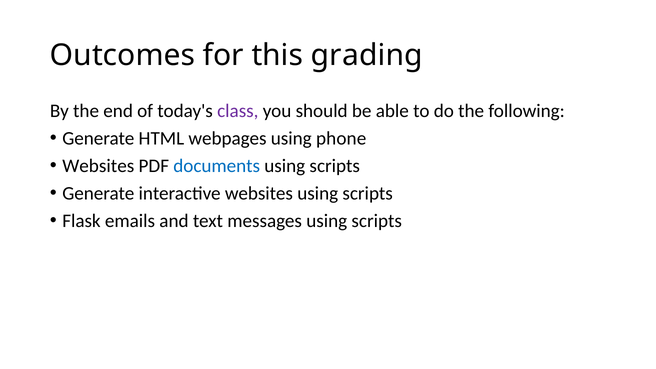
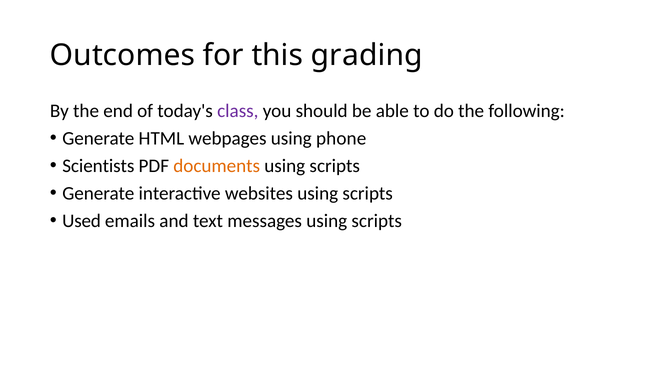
Websites: Websites -> Scientists (98, 166)
documents colour: blue -> orange (217, 166)
Flask: Flask -> Used (82, 221)
